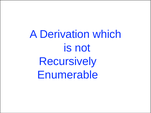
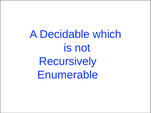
Derivation: Derivation -> Decidable (65, 34)
